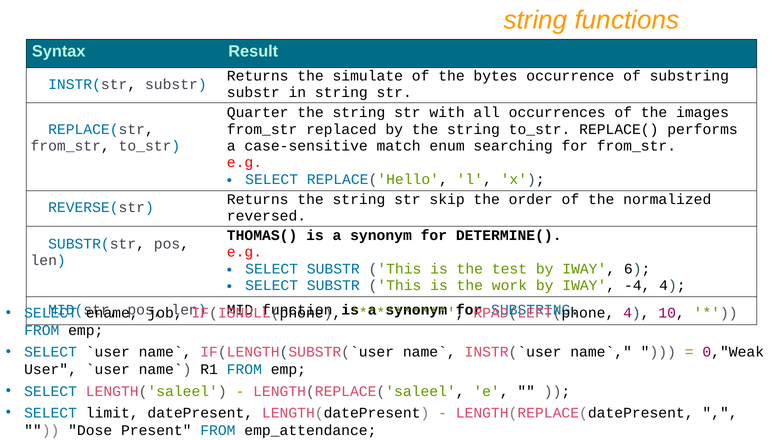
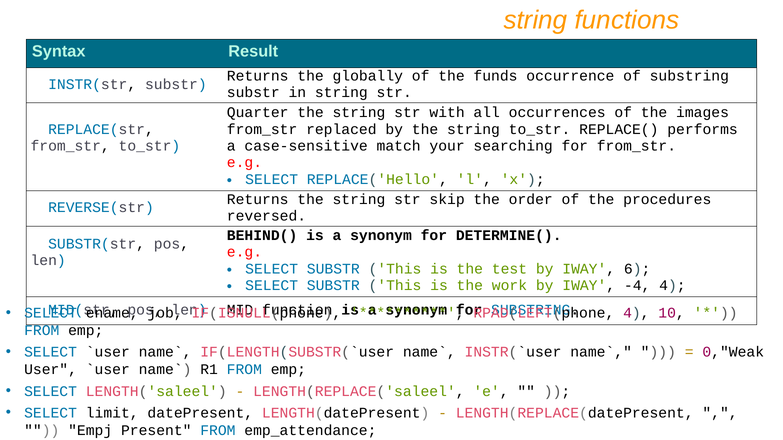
simulate: simulate -> globally (368, 76)
bytes: bytes -> funds (496, 76)
enum: enum -> your (447, 146)
normalized: normalized -> procedures (667, 199)
THOMAS(: THOMAS( -> BEHIND( (262, 236)
Dose: Dose -> Empj (90, 431)
